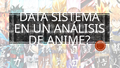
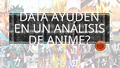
SISTEMA: SISTEMA -> AYUDEN (75, 17)
